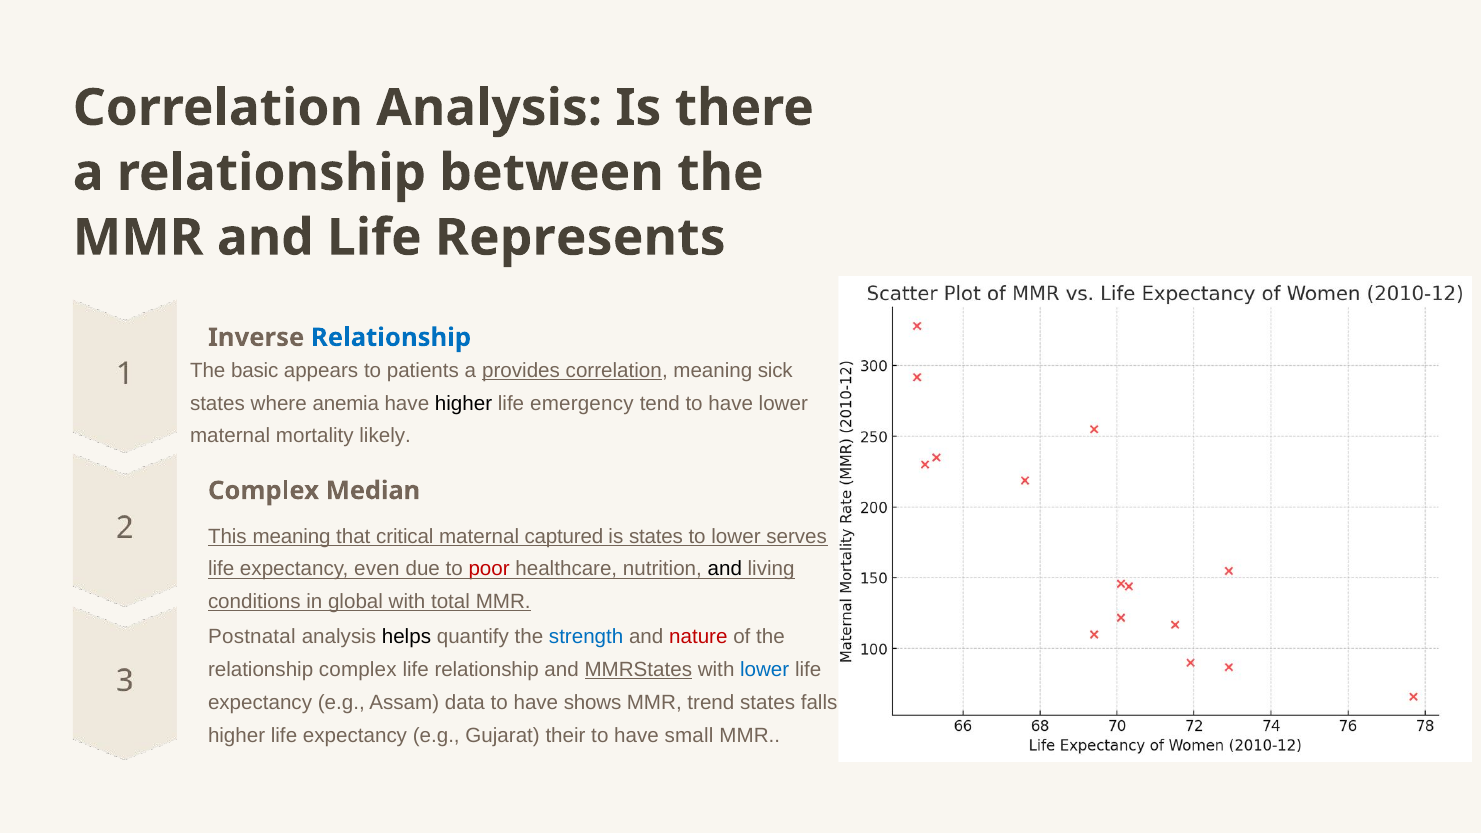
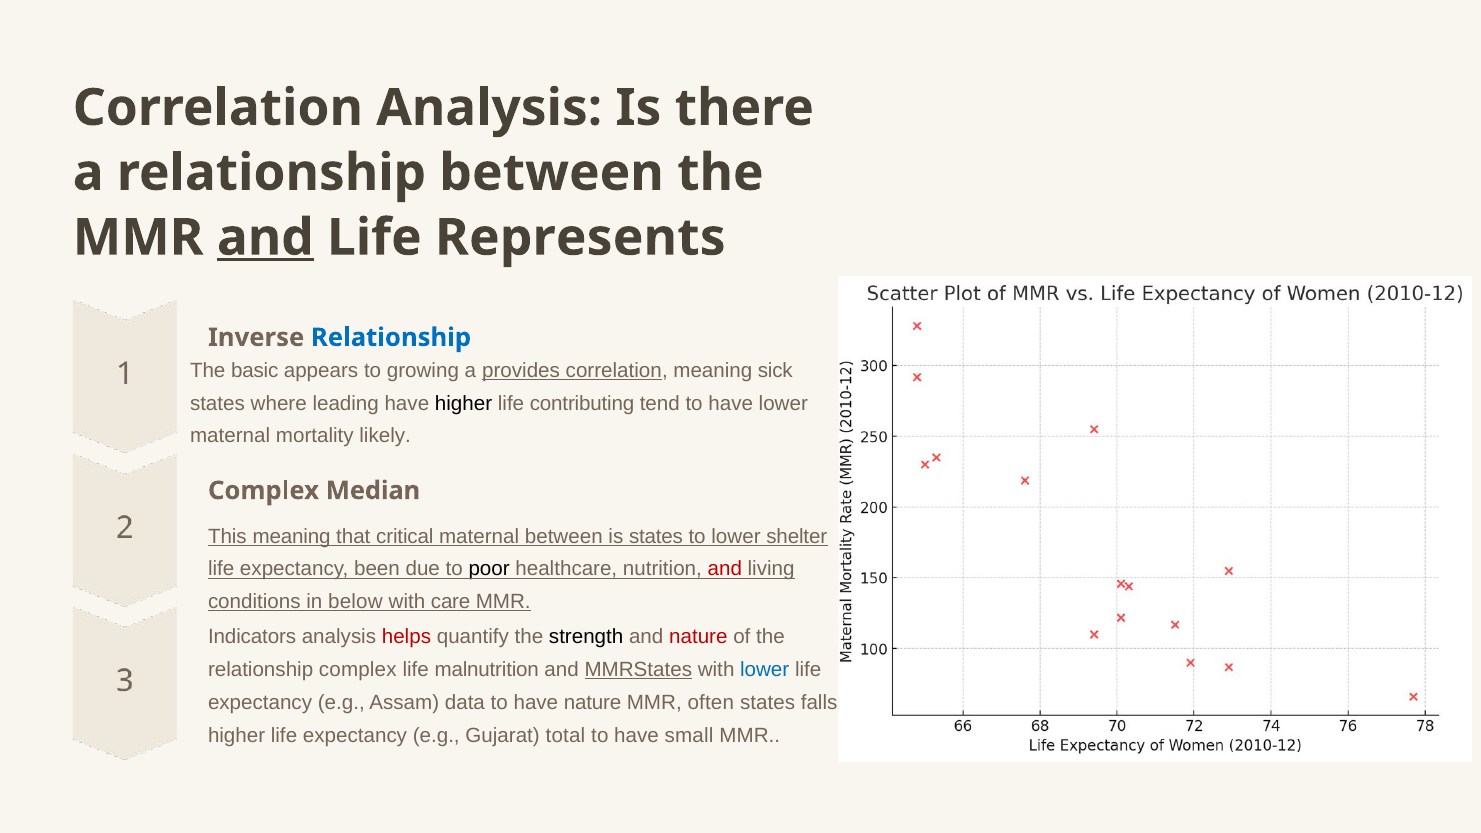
and underline: none -> present (265, 238)
patients: patients -> growing (423, 370)
anemia: anemia -> leading (346, 403)
emergency: emergency -> contributing (582, 403)
maternal captured: captured -> between (564, 536)
serves: serves -> shelter (797, 536)
even: even -> been (377, 569)
poor colour: red -> black (489, 569)
and colour: black -> red (725, 569)
global: global -> below (355, 602)
total: total -> care (451, 602)
Postnatal: Postnatal -> Indicators (252, 637)
helps colour: black -> red (406, 637)
strength colour: blue -> black (586, 637)
life relationship: relationship -> malnutrition (487, 670)
have shows: shows -> nature (593, 703)
trend: trend -> often (711, 703)
their: their -> total (565, 735)
